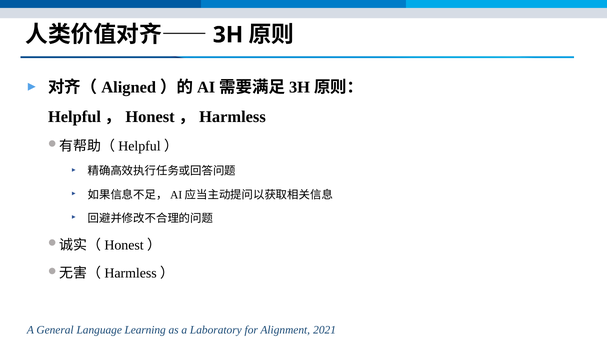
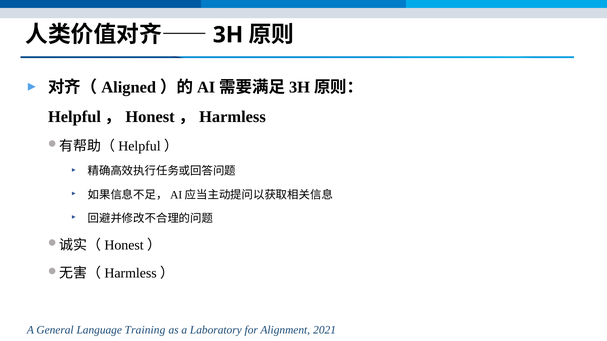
Learning: Learning -> Training (145, 330)
